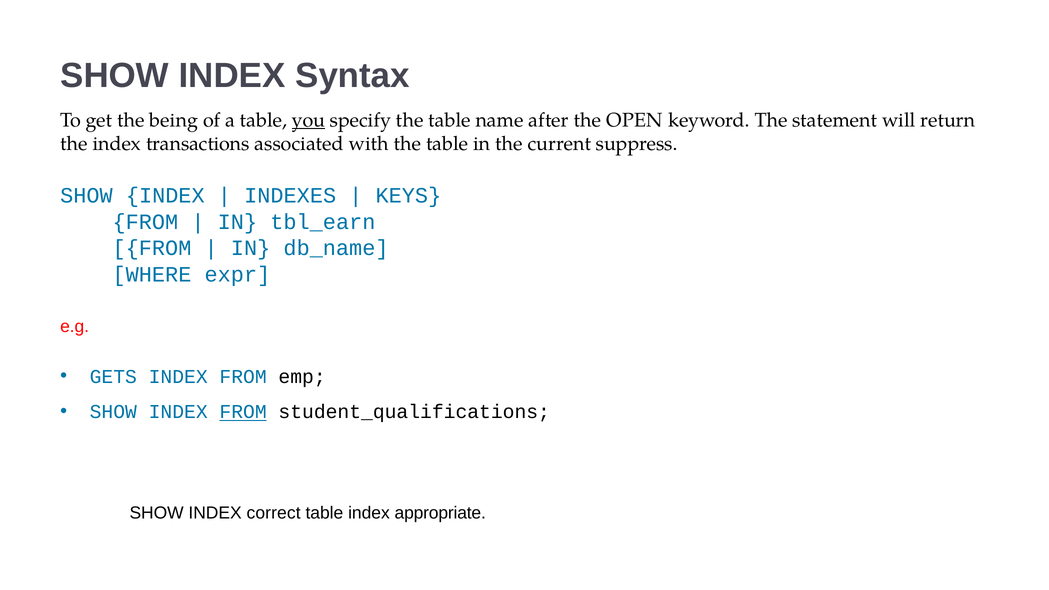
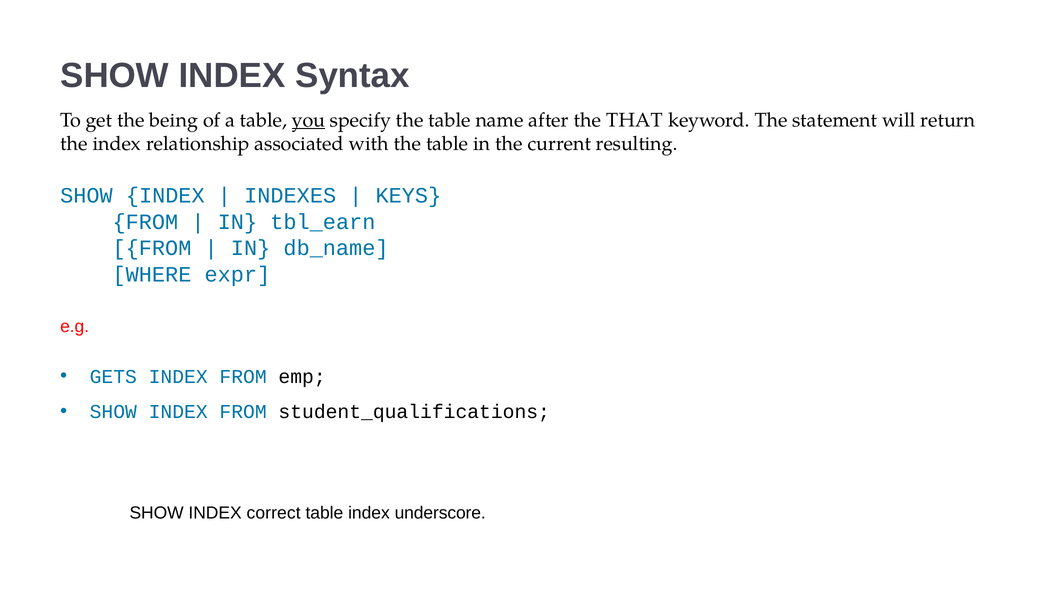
OPEN: OPEN -> THAT (635, 120)
transactions: transactions -> relationship (198, 144)
suppress: suppress -> resulting (637, 144)
FROM underline: present -> none (243, 412)
appropriate: appropriate -> underscore (440, 513)
